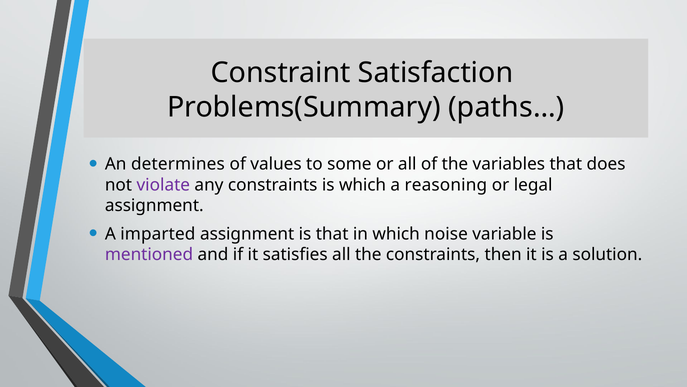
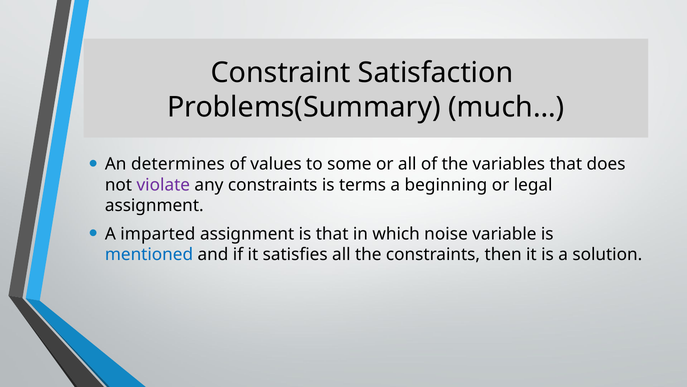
paths…: paths… -> much… (506, 107)
is which: which -> terms (363, 185)
reasoning: reasoning -> beginning (446, 185)
mentioned colour: purple -> blue (149, 254)
